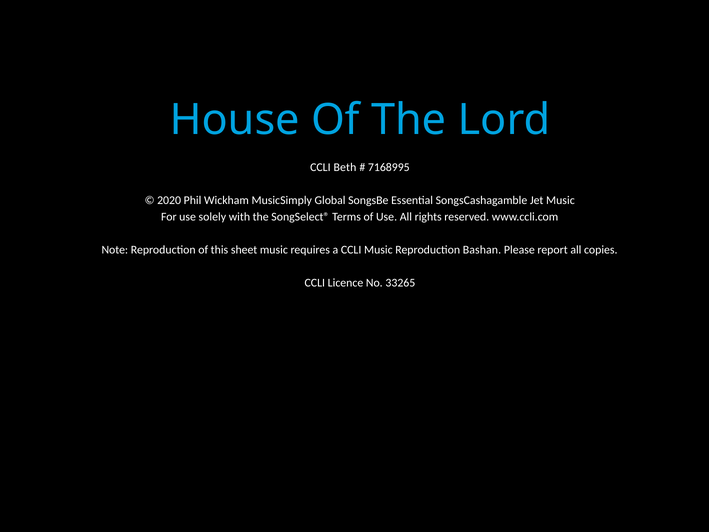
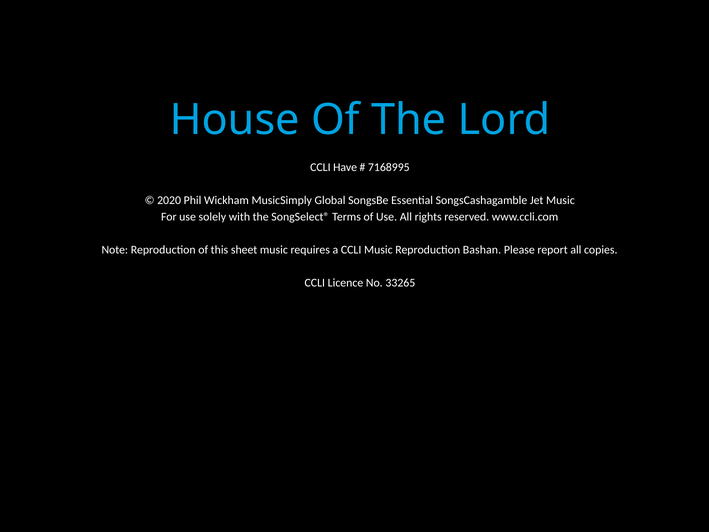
Beth: Beth -> Have (345, 167)
